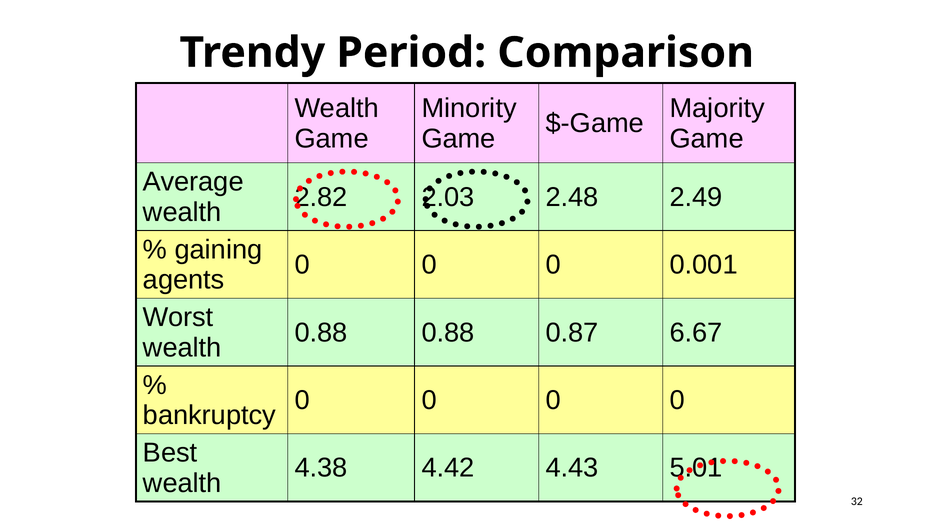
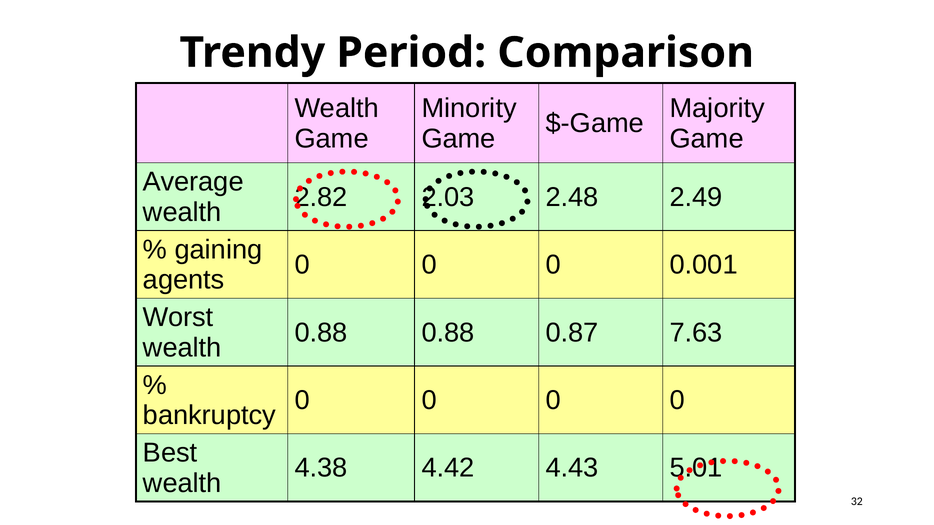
6.67: 6.67 -> 7.63 (696, 333)
